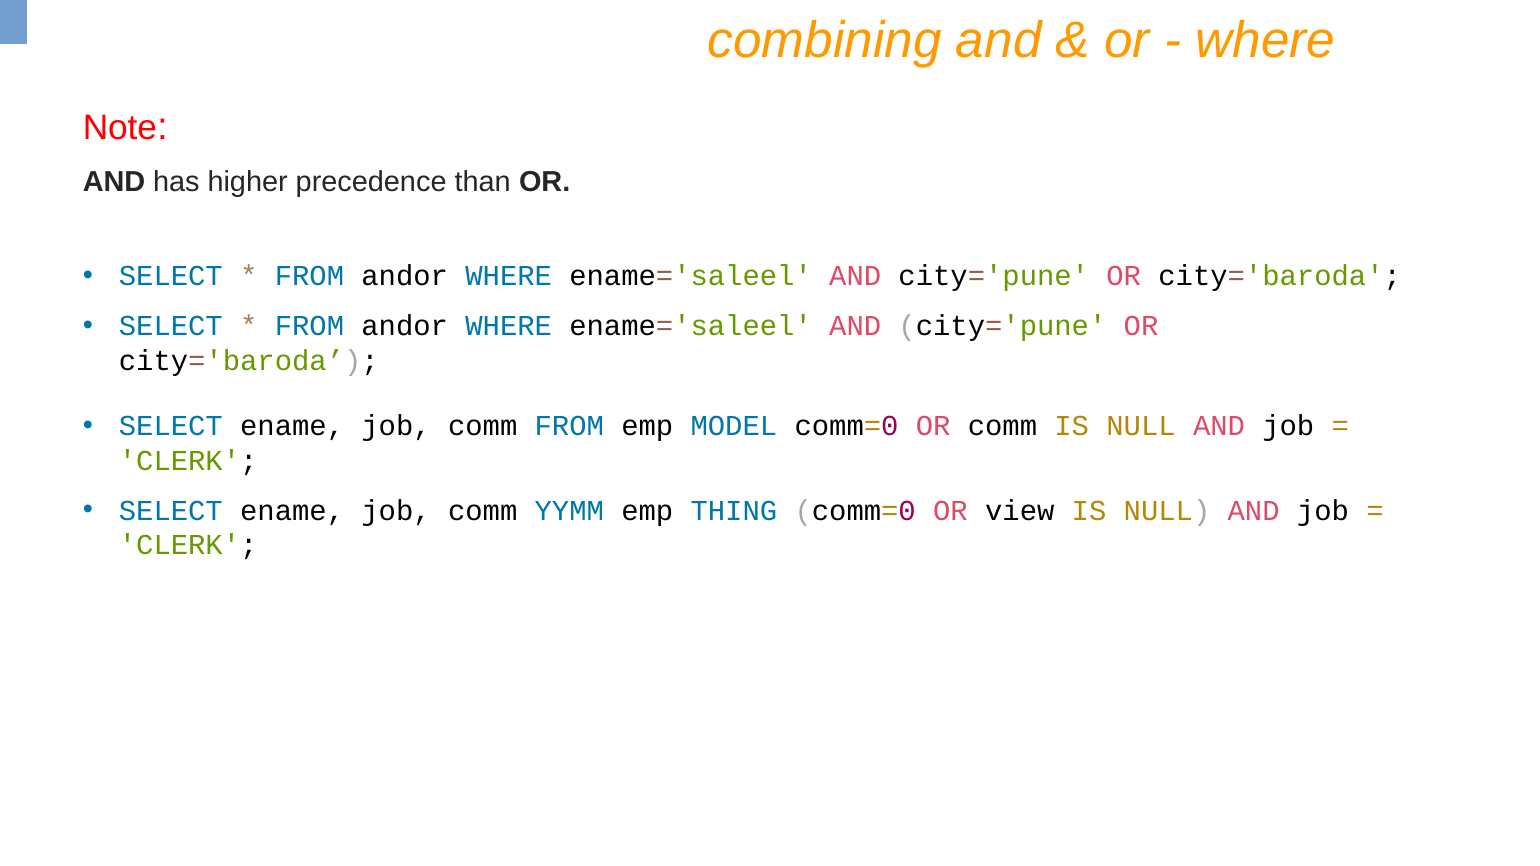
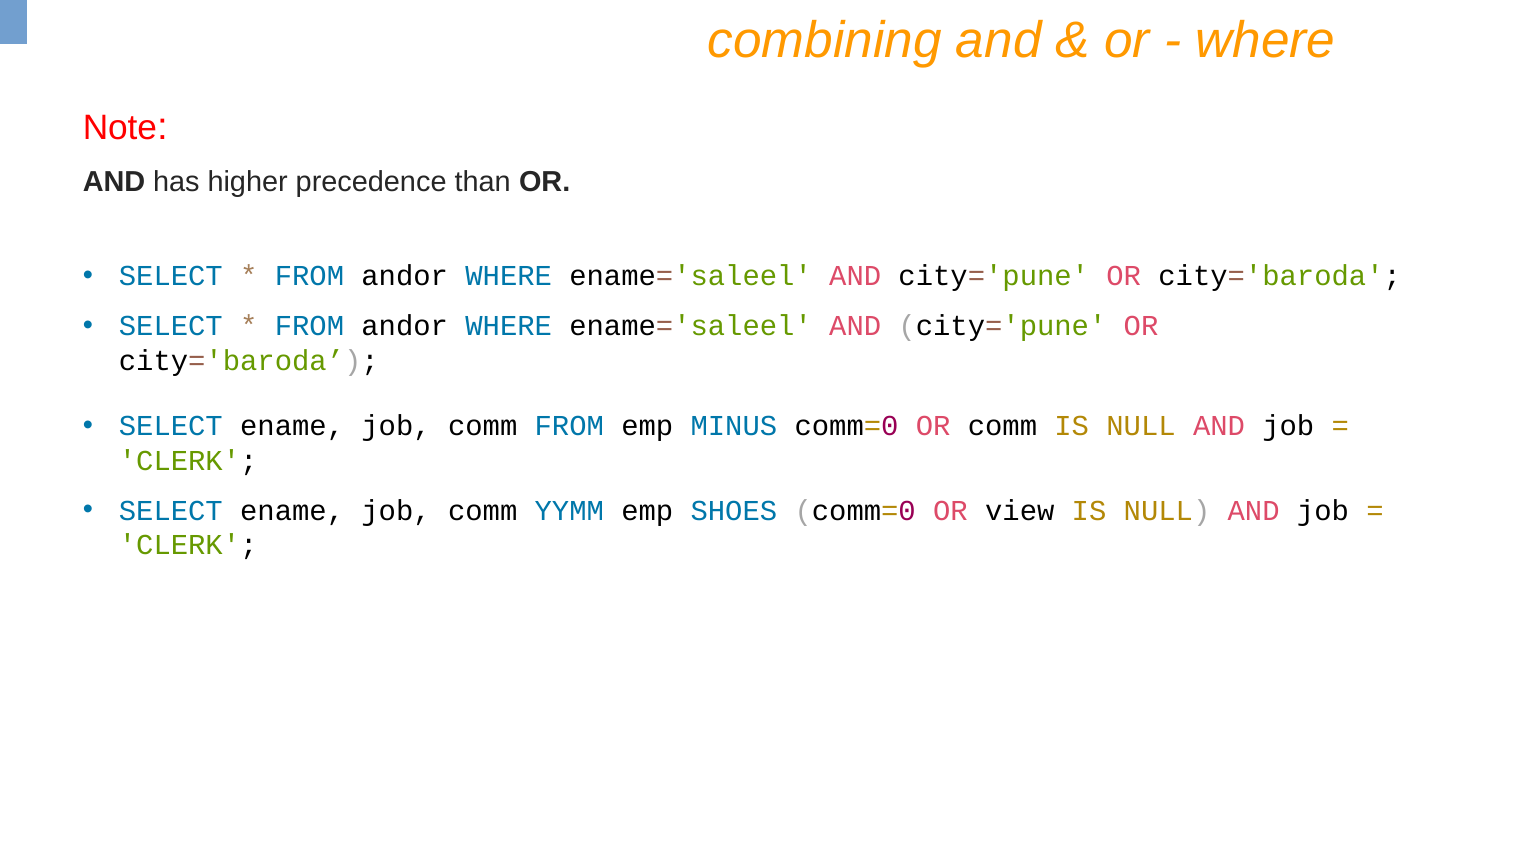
MODEL: MODEL -> MINUS (734, 426)
THING: THING -> SHOES (734, 511)
